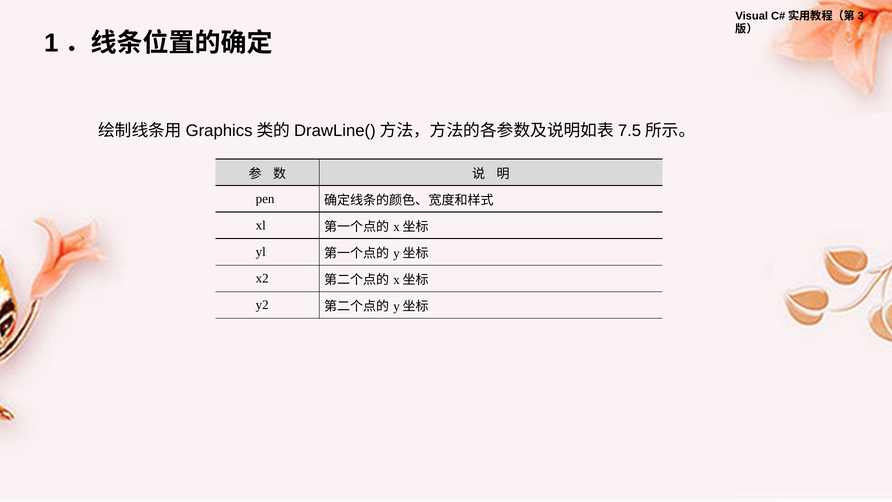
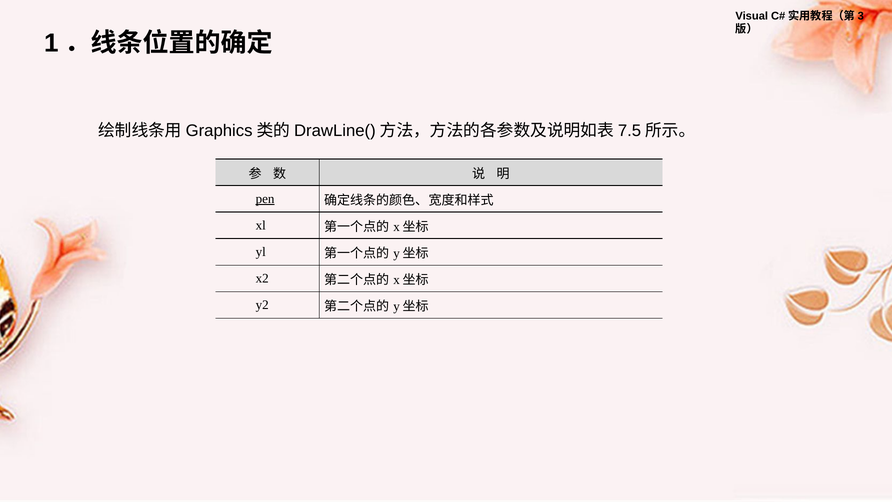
pen underline: none -> present (265, 199)
